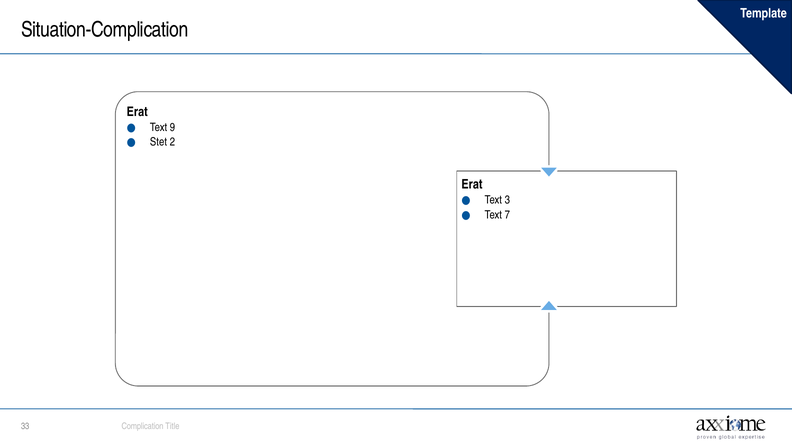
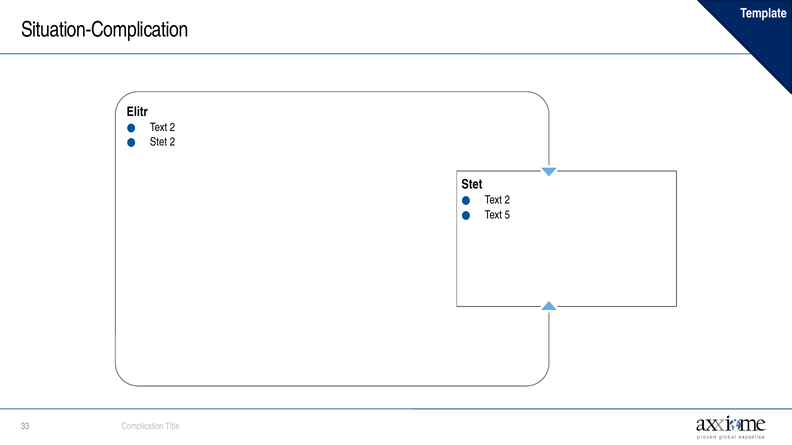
Erat: Erat -> Elitr (137, 112)
9: 9 -> 2 (172, 127)
Erat: Erat -> Stet (472, 185)
3: 3 -> 2 (507, 200)
7: 7 -> 5 (507, 215)
